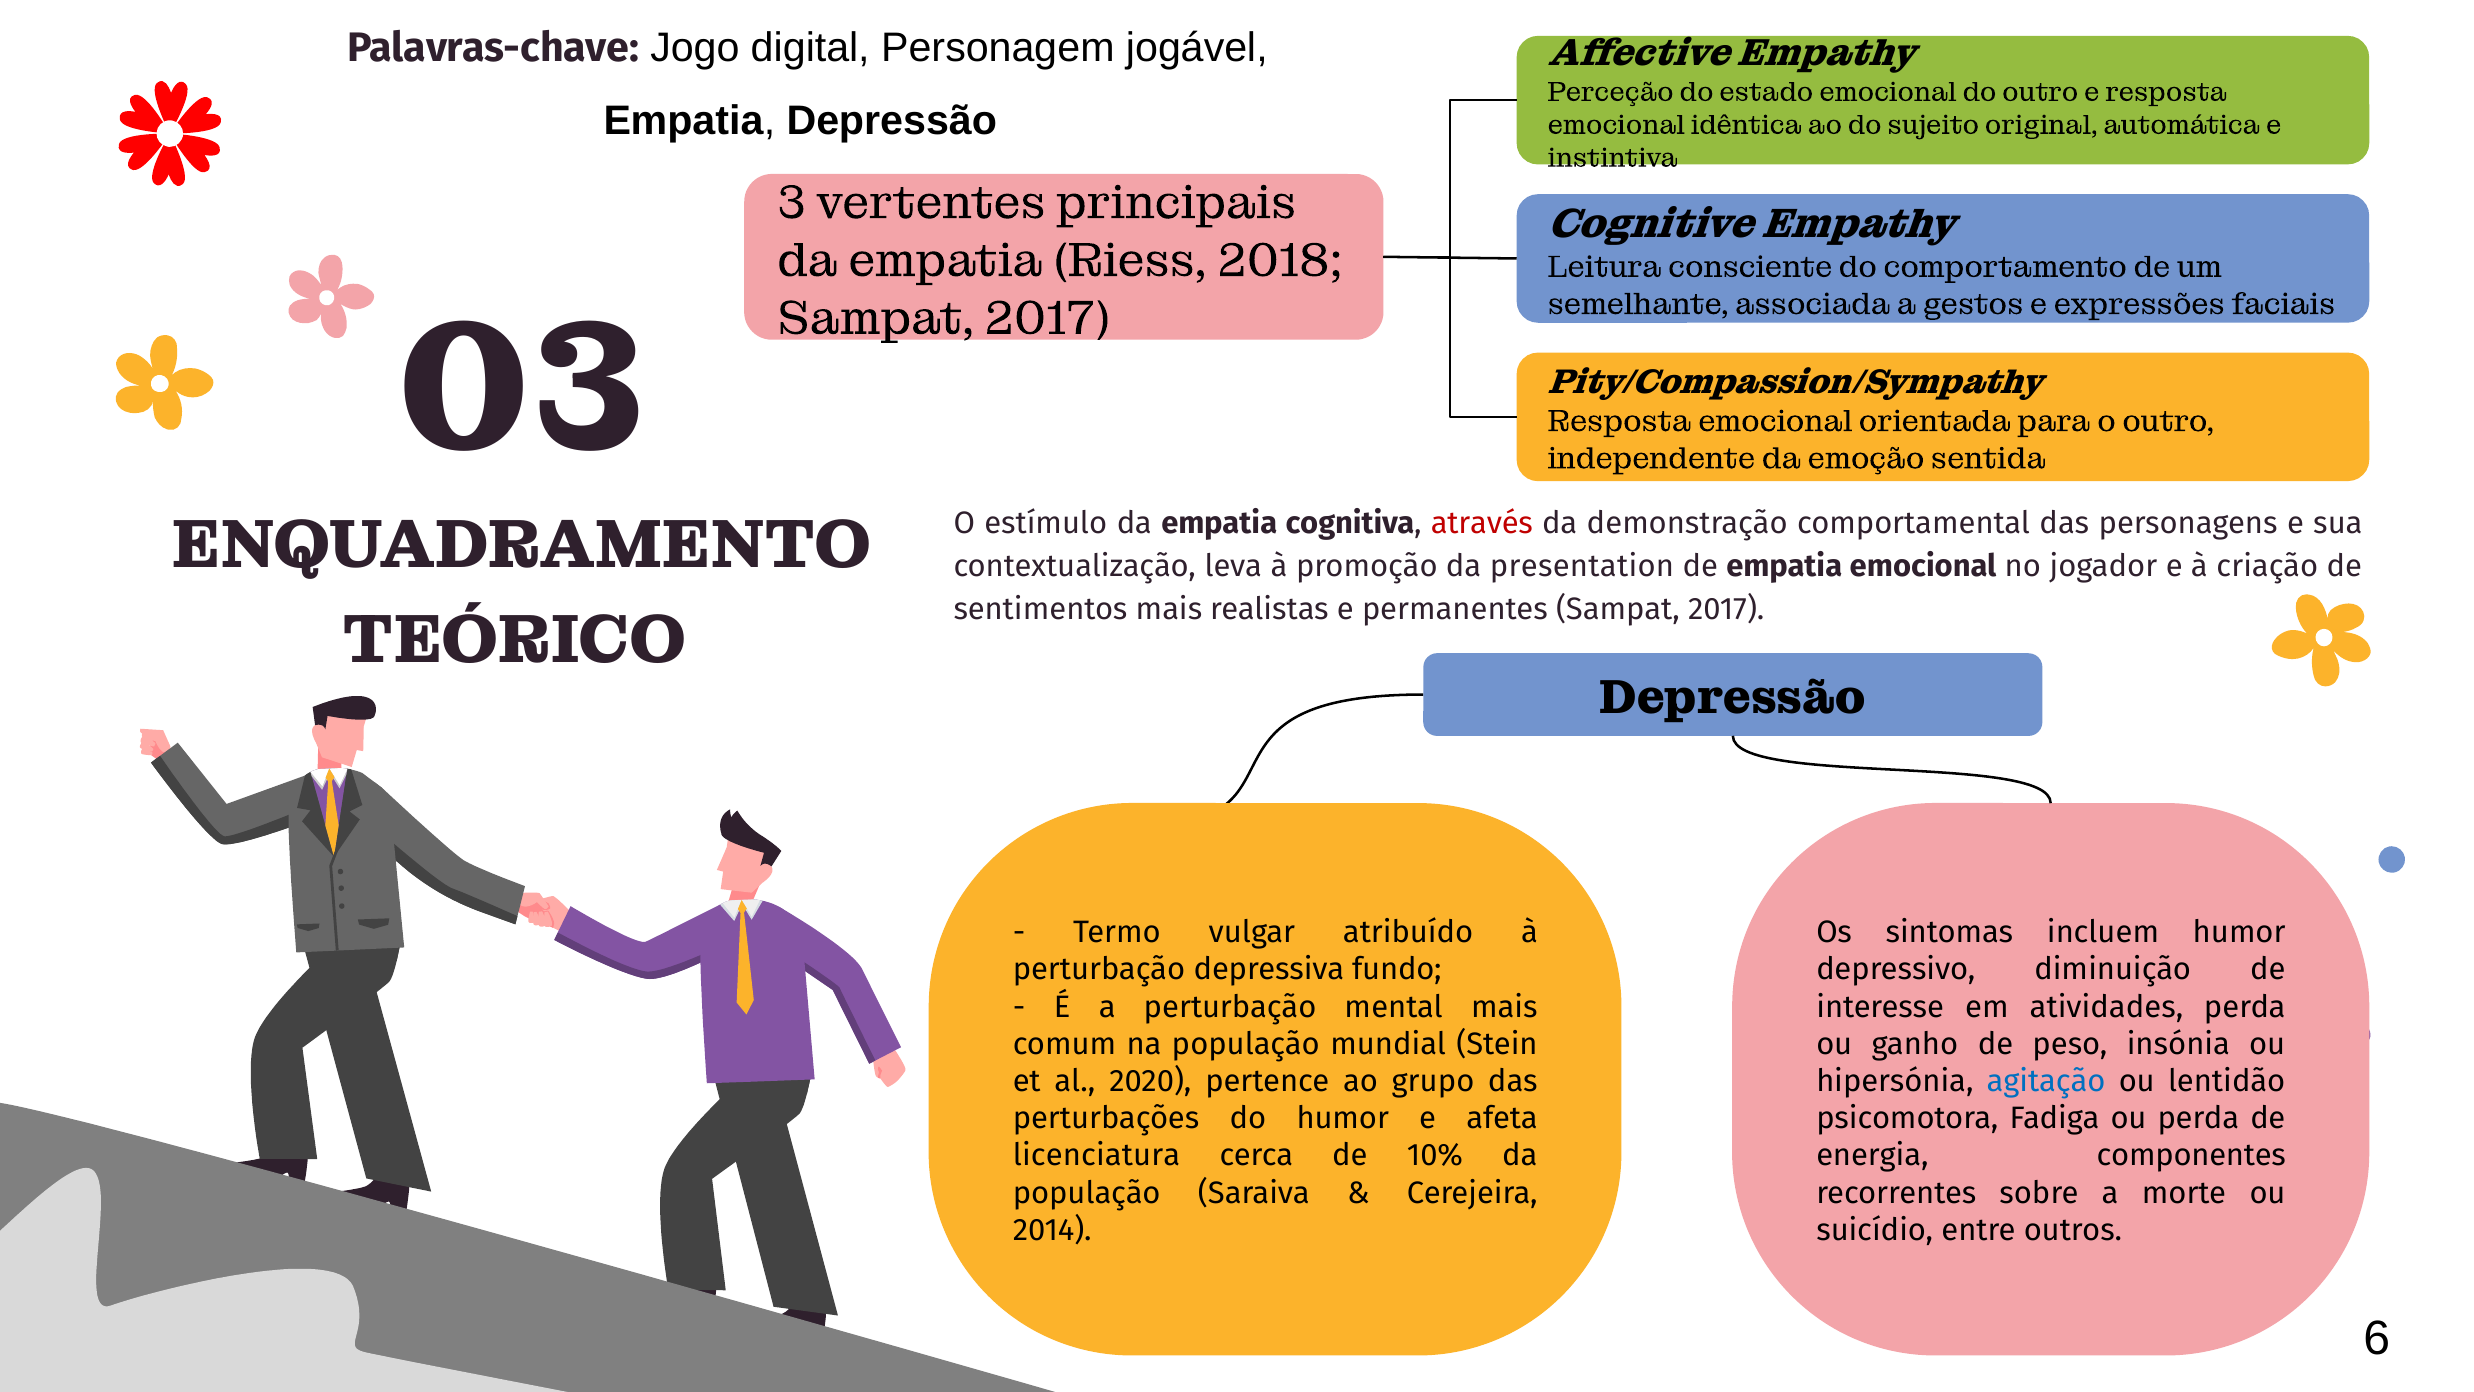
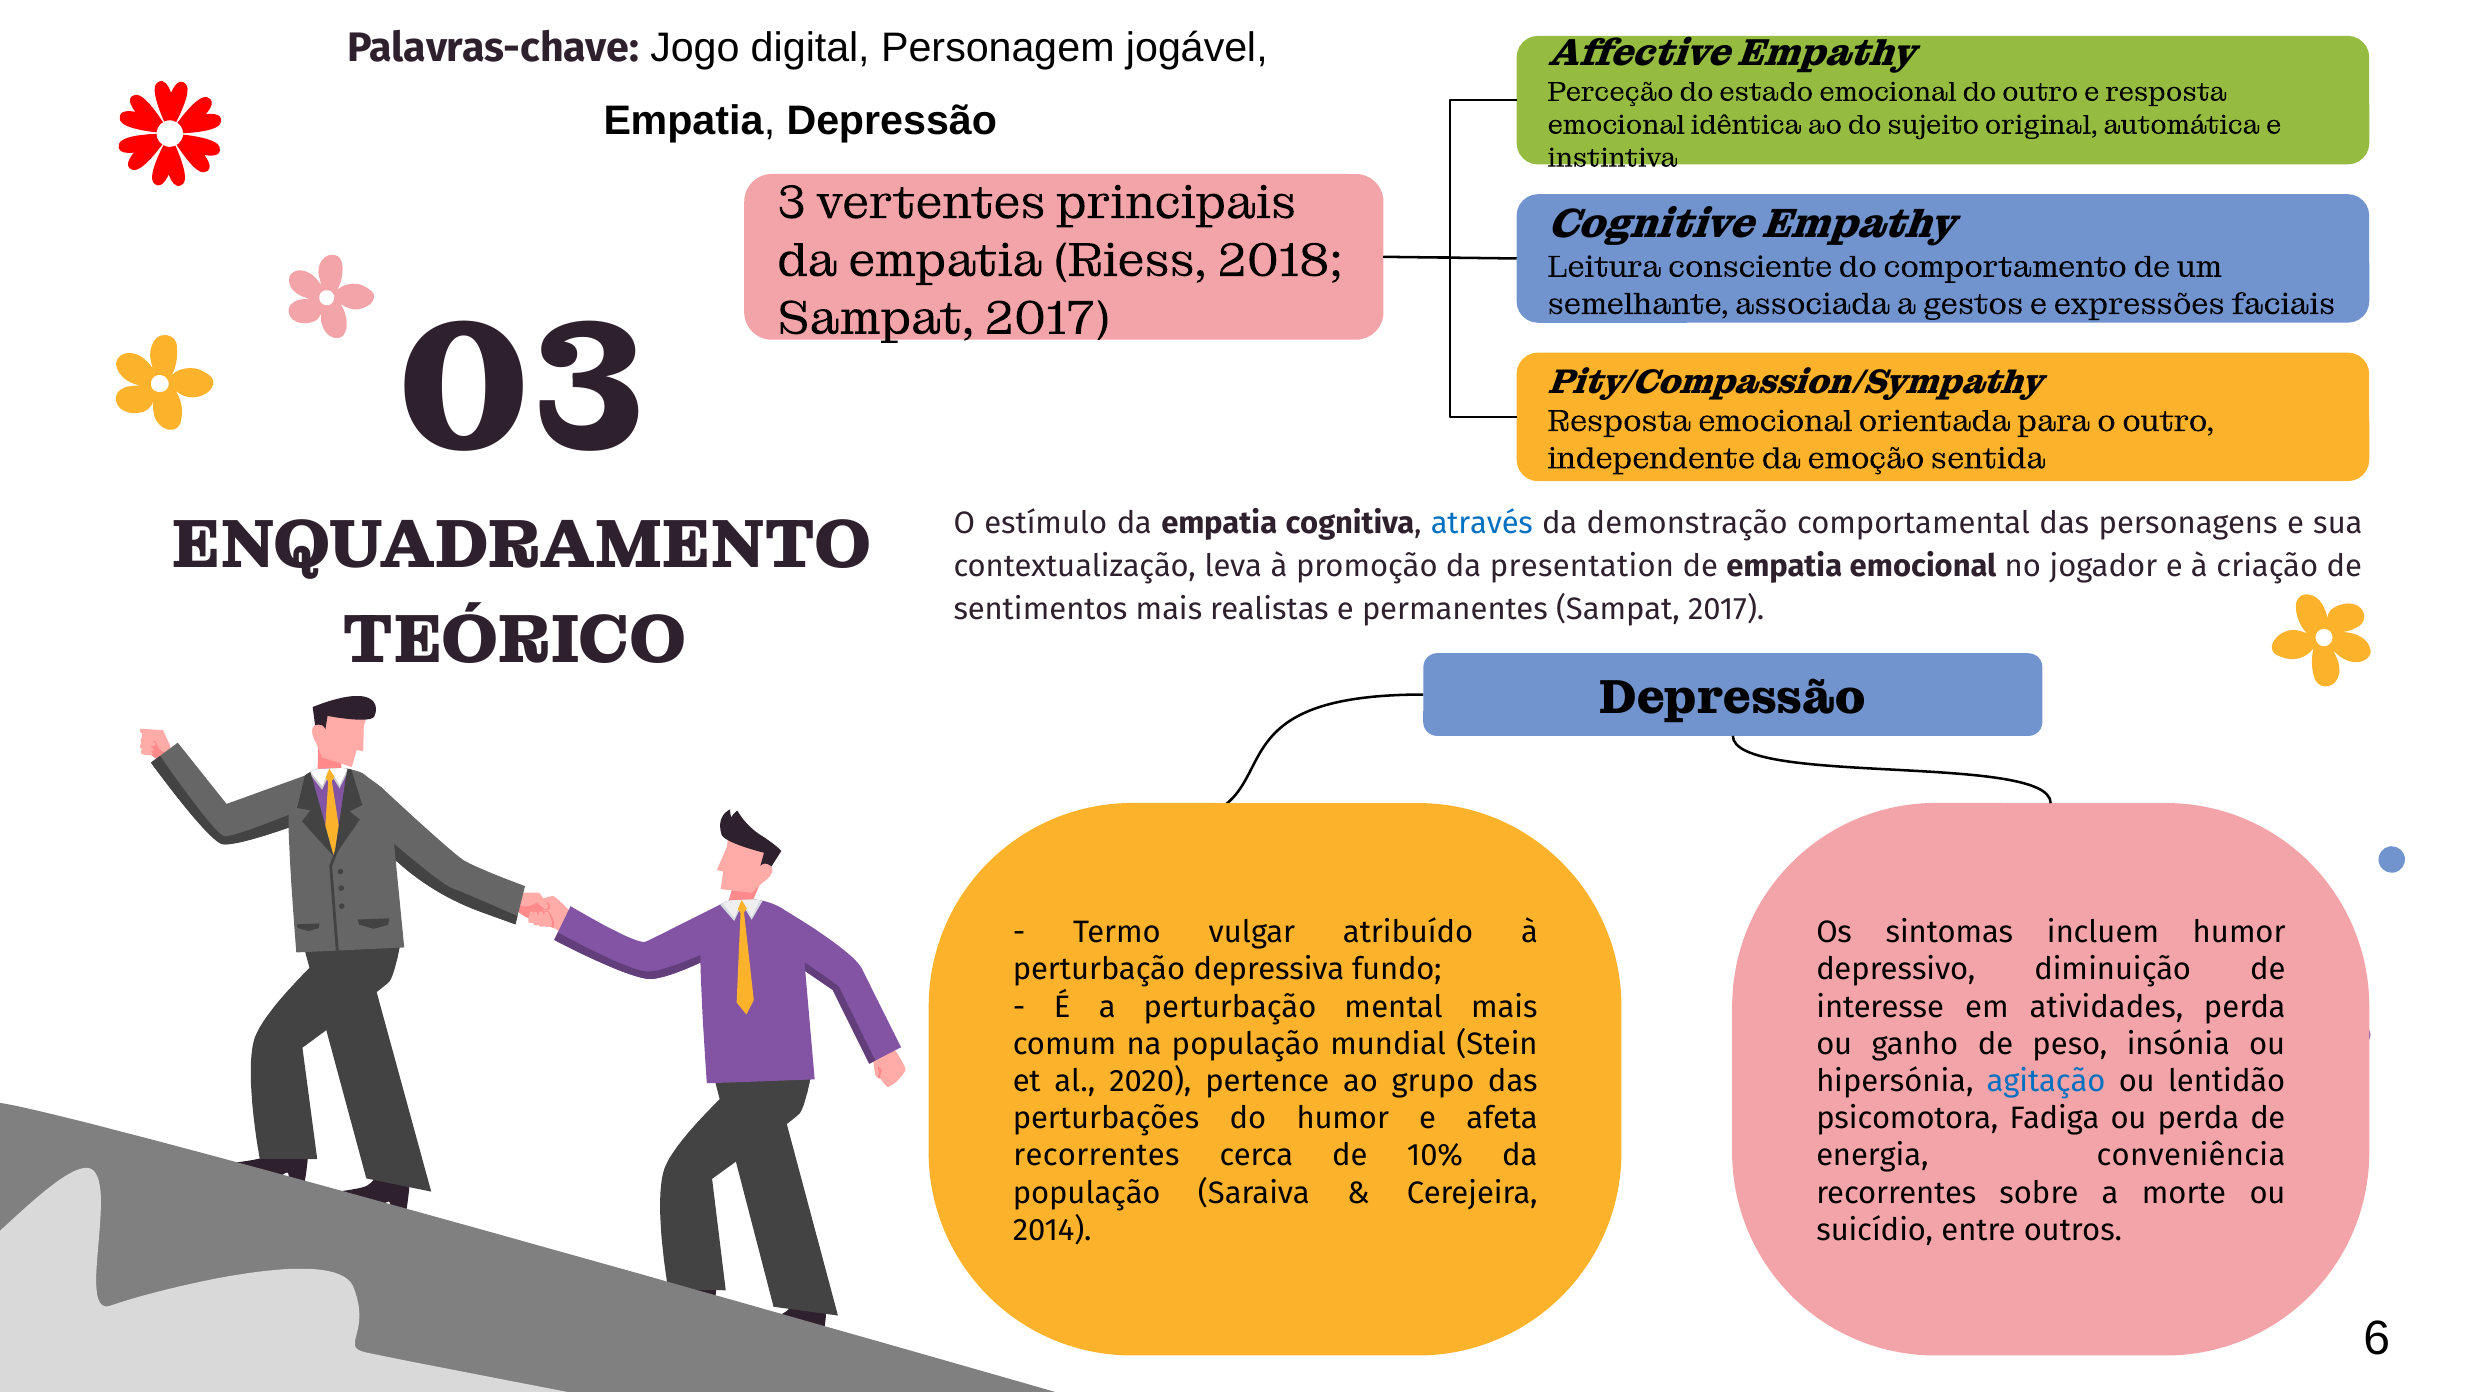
através colour: red -> blue (1482, 523)
licenciatura: licenciatura -> recorrentes (1096, 1155)
componentes: componentes -> conveniência (2191, 1155)
